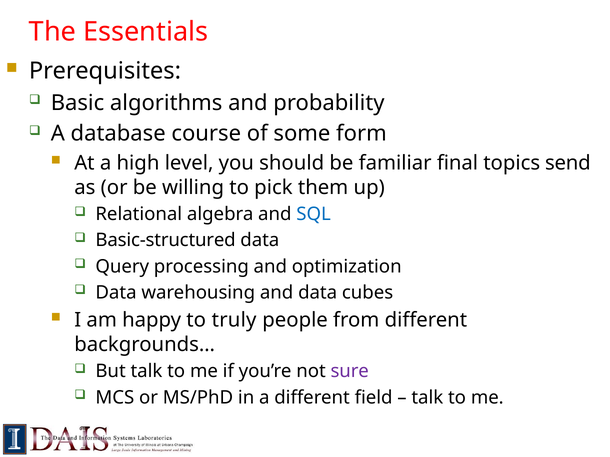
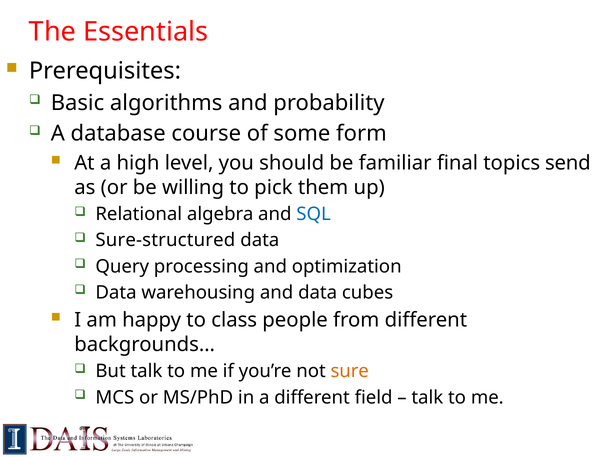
Basic-structured: Basic-structured -> Sure-structured (165, 241)
truly: truly -> class (234, 320)
sure colour: purple -> orange (350, 372)
